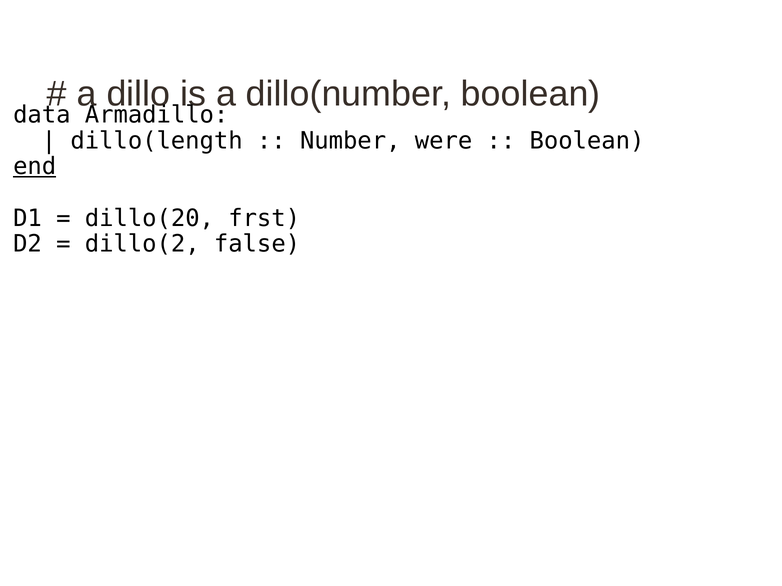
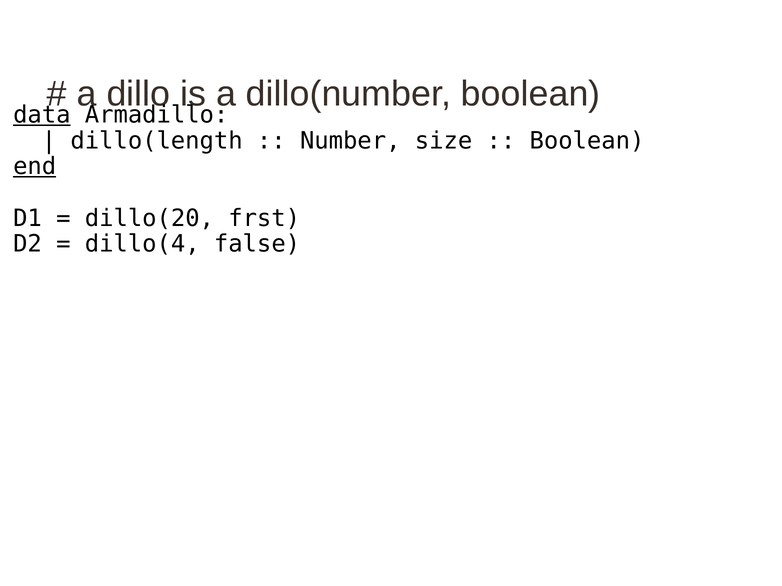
data underline: none -> present (42, 115)
were: were -> size (444, 141)
dillo(2: dillo(2 -> dillo(4 (142, 244)
